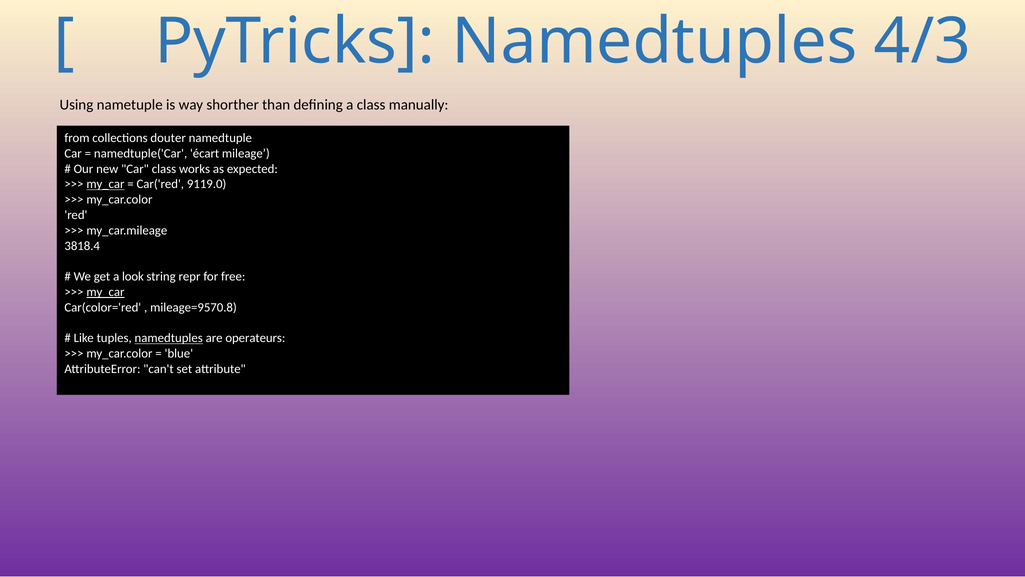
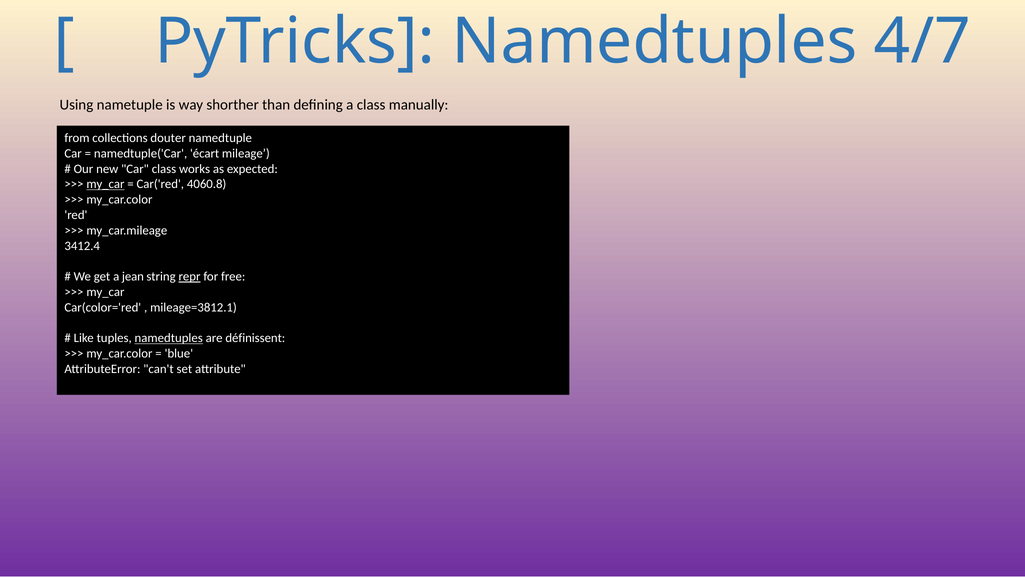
4/3: 4/3 -> 4/7 (923, 42)
9119.0: 9119.0 -> 4060.8 (207, 184)
3818.4: 3818.4 -> 3412.4 (82, 246)
look: look -> jean (133, 276)
repr underline: none -> present (190, 276)
my_car underline: present -> none (105, 292)
mileage=9570.8: mileage=9570.8 -> mileage=3812.1 (194, 307)
operateurs: operateurs -> définissent (255, 338)
